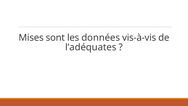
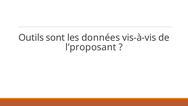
Mises: Mises -> Outils (31, 38)
l’adéquates: l’adéquates -> l’proposant (91, 47)
